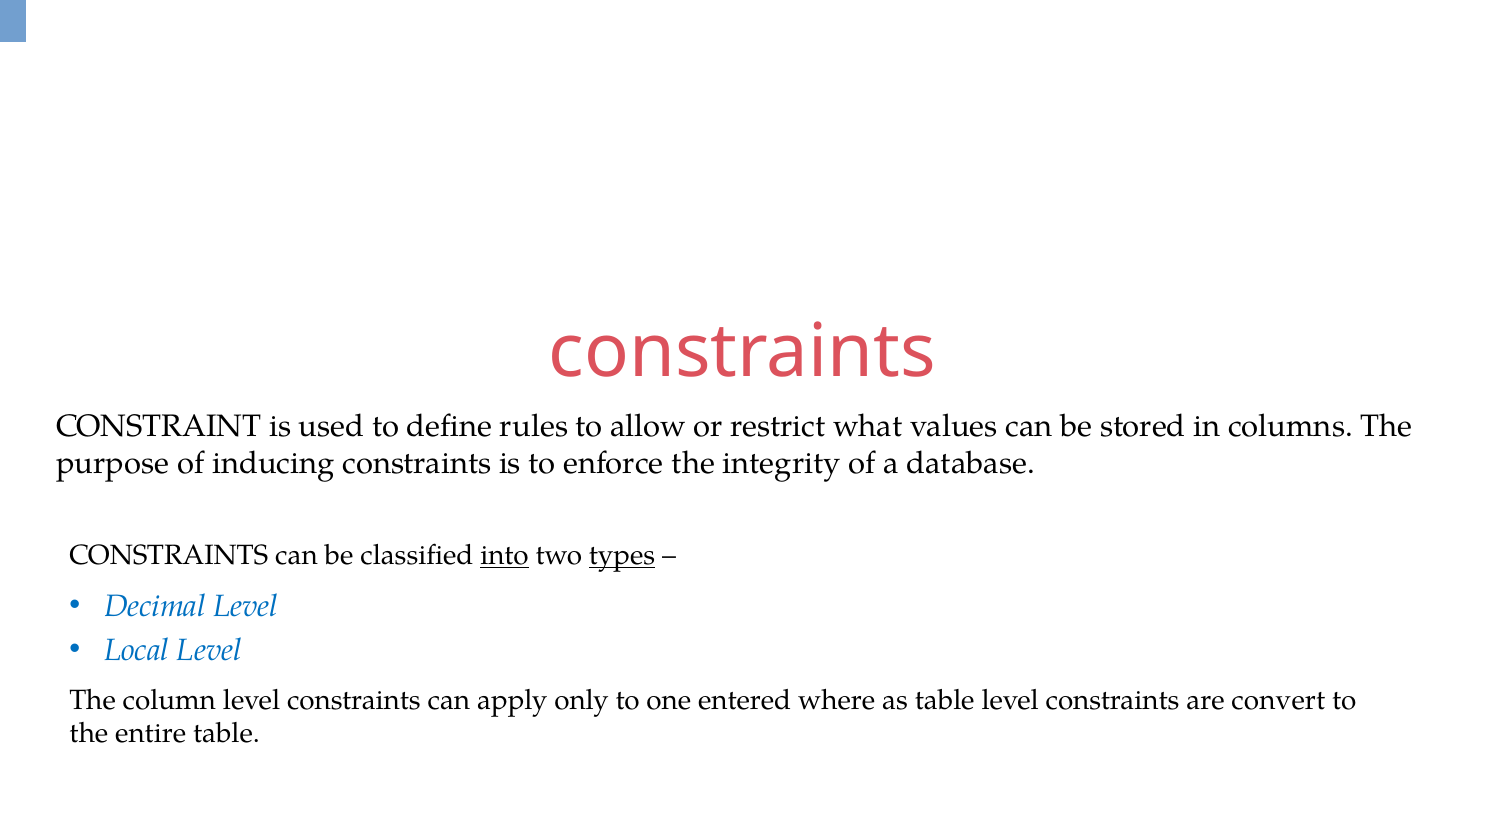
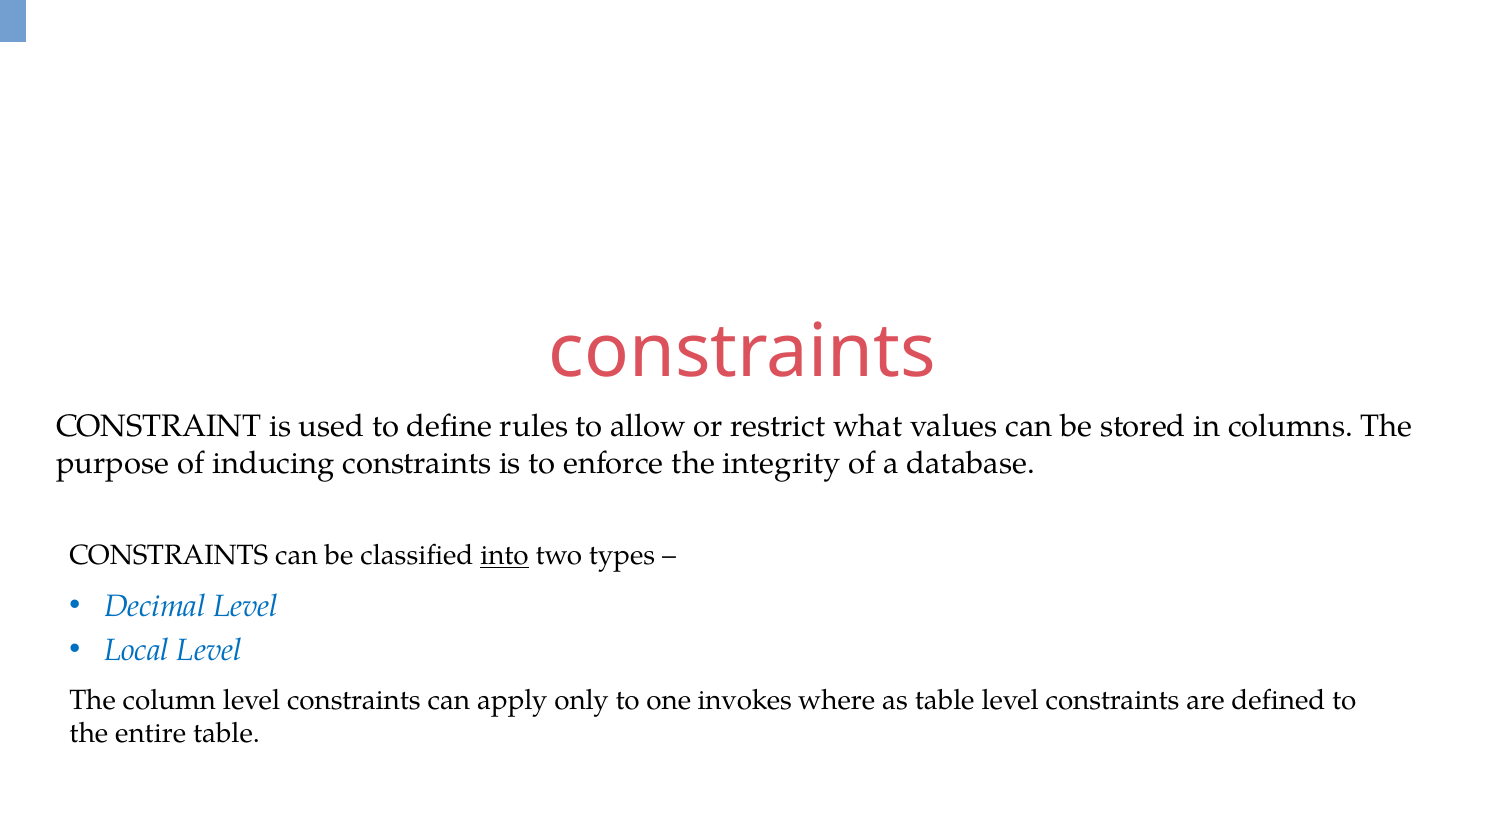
types underline: present -> none (622, 556)
entered: entered -> invokes (745, 701)
convert: convert -> defined (1278, 701)
